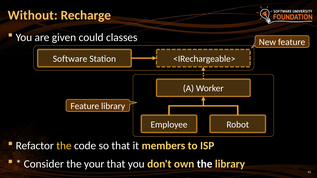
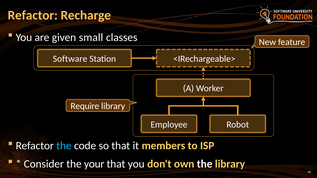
Without: Without -> Refactor (33, 15)
could: could -> small (91, 37)
Feature: Feature -> Require (85, 106)
the colour: yellow -> light blue (64, 146)
